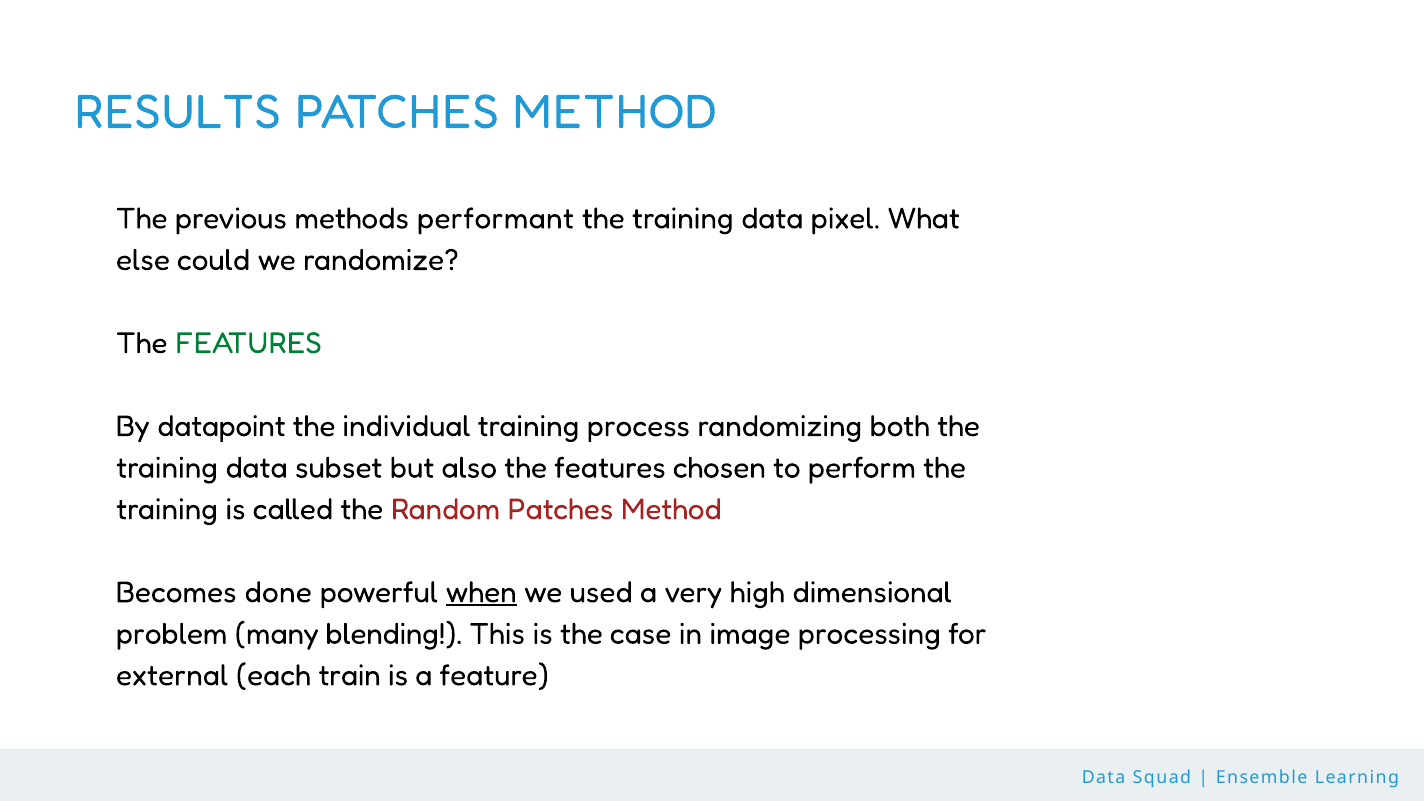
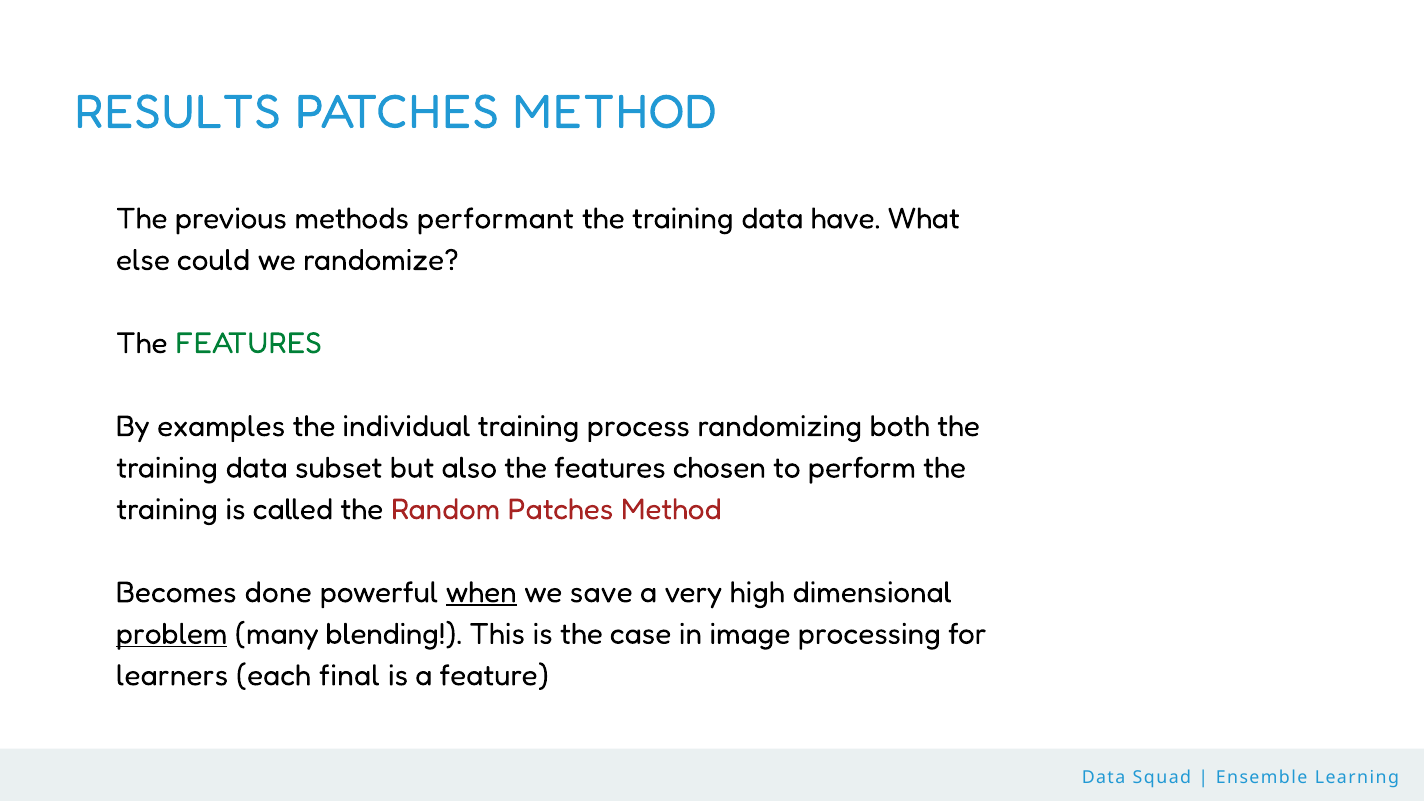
pixel: pixel -> have (846, 218)
datapoint: datapoint -> examples (221, 426)
used: used -> save (601, 592)
problem underline: none -> present (172, 634)
external: external -> learners (172, 675)
train: train -> final (349, 675)
